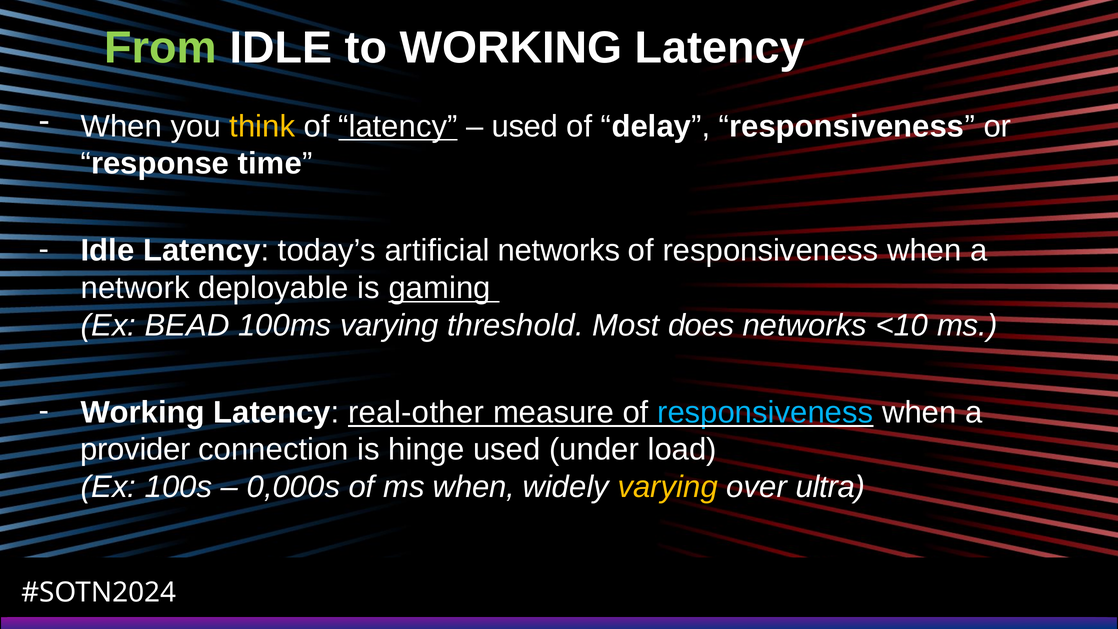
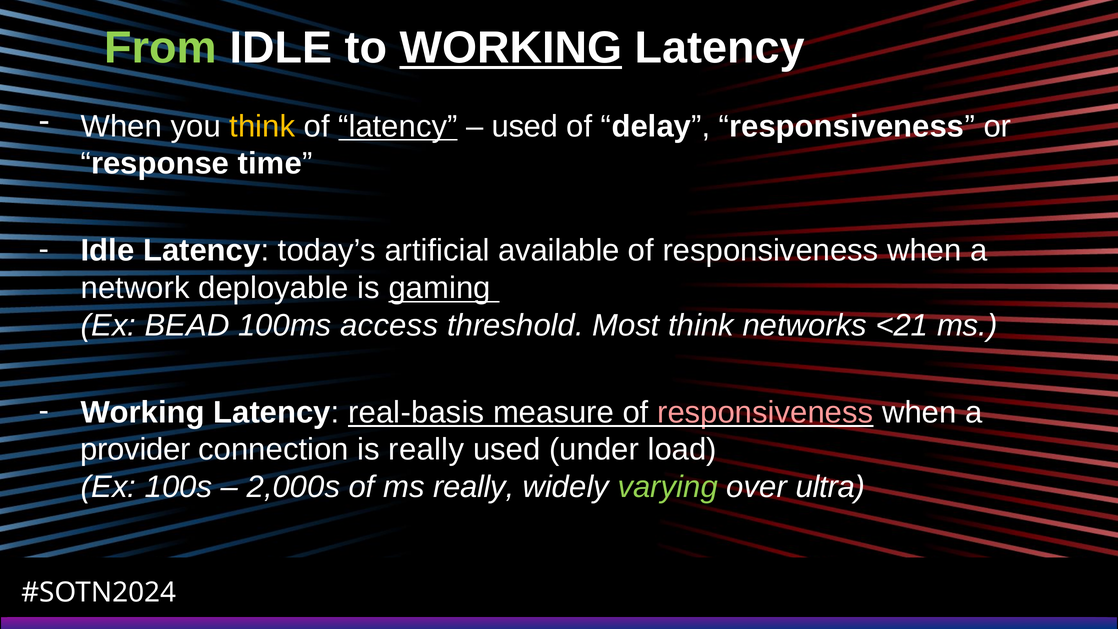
WORKING underline: none -> present (511, 48)
artificial networks: networks -> available (559, 251)
100ms varying: varying -> access (389, 325)
Most does: does -> think (701, 325)
<10: <10 -> <21 (902, 325)
real-other: real-other -> real-basis (416, 412)
responsiveness colour: light blue -> pink (765, 412)
is hinge: hinge -> really (426, 449)
0,000s: 0,000s -> 2,000s (293, 487)
ms when: when -> really (474, 487)
varying colour: yellow -> light green (668, 487)
